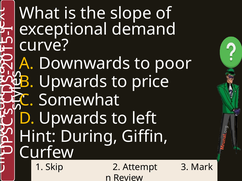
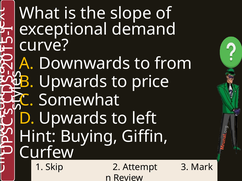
poor: poor -> from (173, 64)
During: During -> Buying (89, 137)
